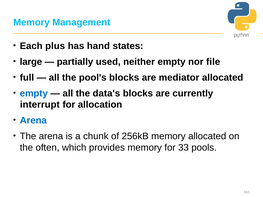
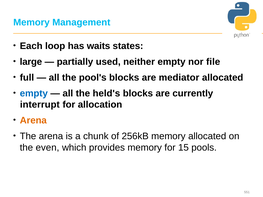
plus: plus -> loop (55, 46)
hand: hand -> waits (98, 46)
data's: data's -> held's (106, 93)
Arena colour: blue -> orange (33, 121)
often: often -> even (47, 148)
33: 33 -> 15 (183, 148)
